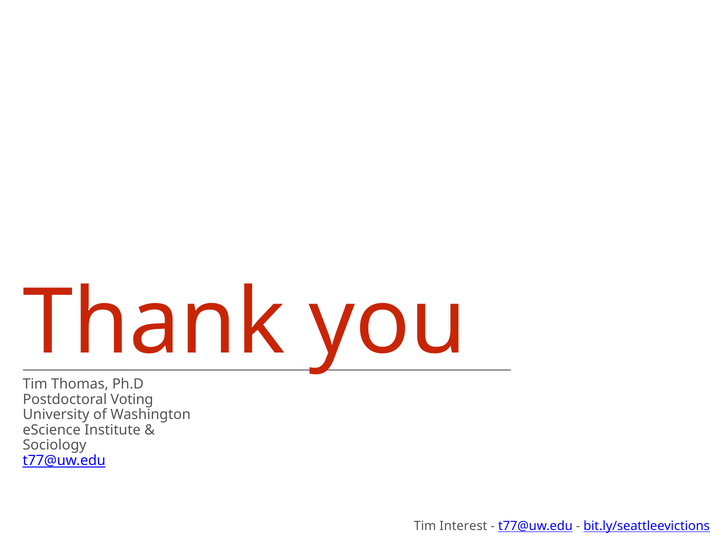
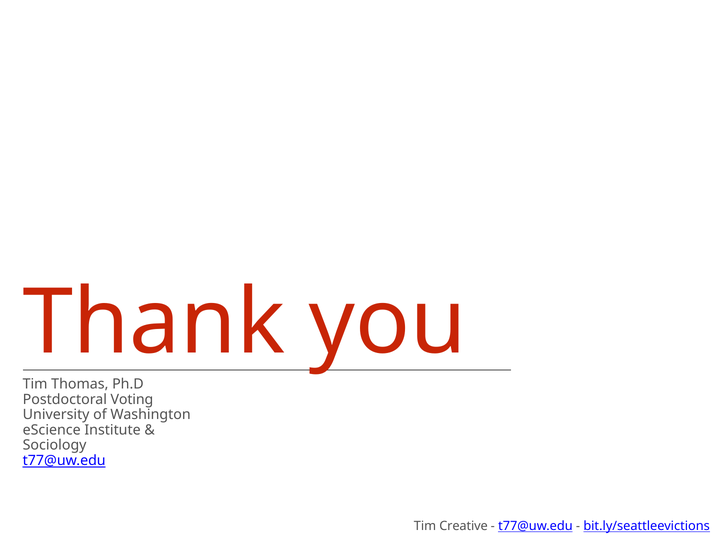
Interest: Interest -> Creative (464, 526)
